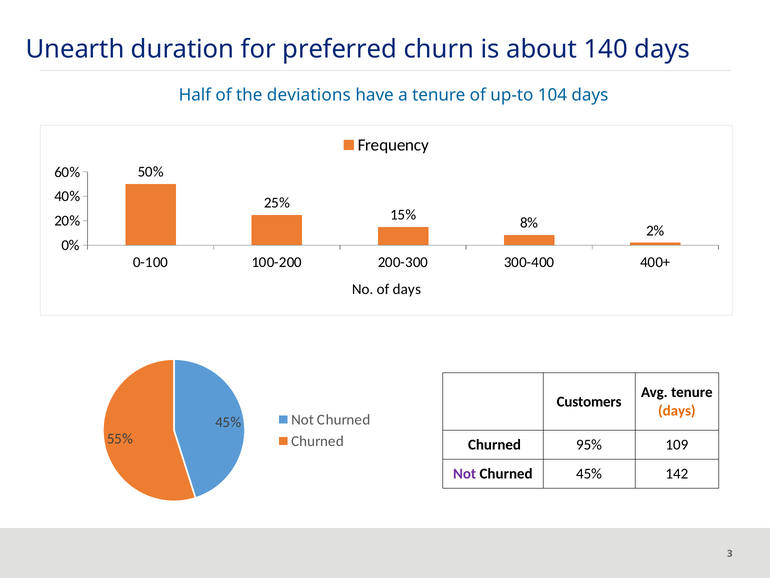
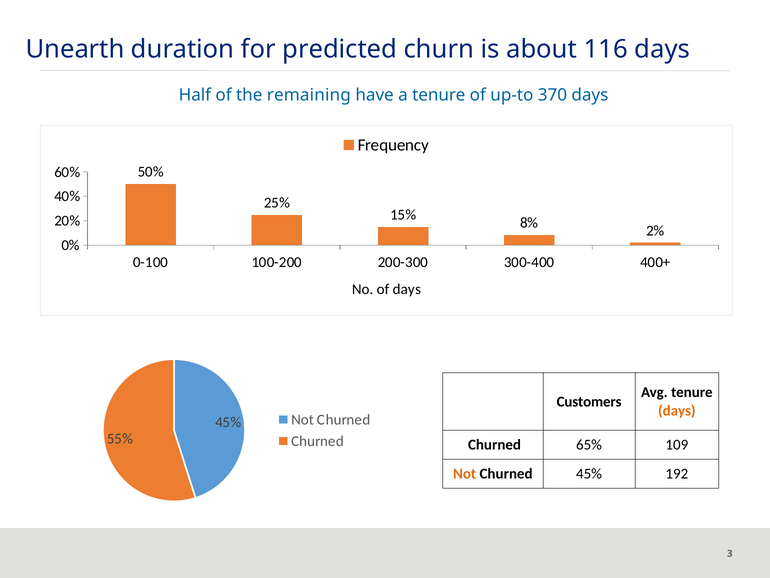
preferred: preferred -> predicted (340, 49)
140: 140 -> 116 (606, 49)
deviations: deviations -> remaining (309, 95)
104: 104 -> 370 (552, 95)
95%: 95% -> 65% (589, 445)
Not colour: purple -> orange (465, 473)
142: 142 -> 192 (677, 473)
